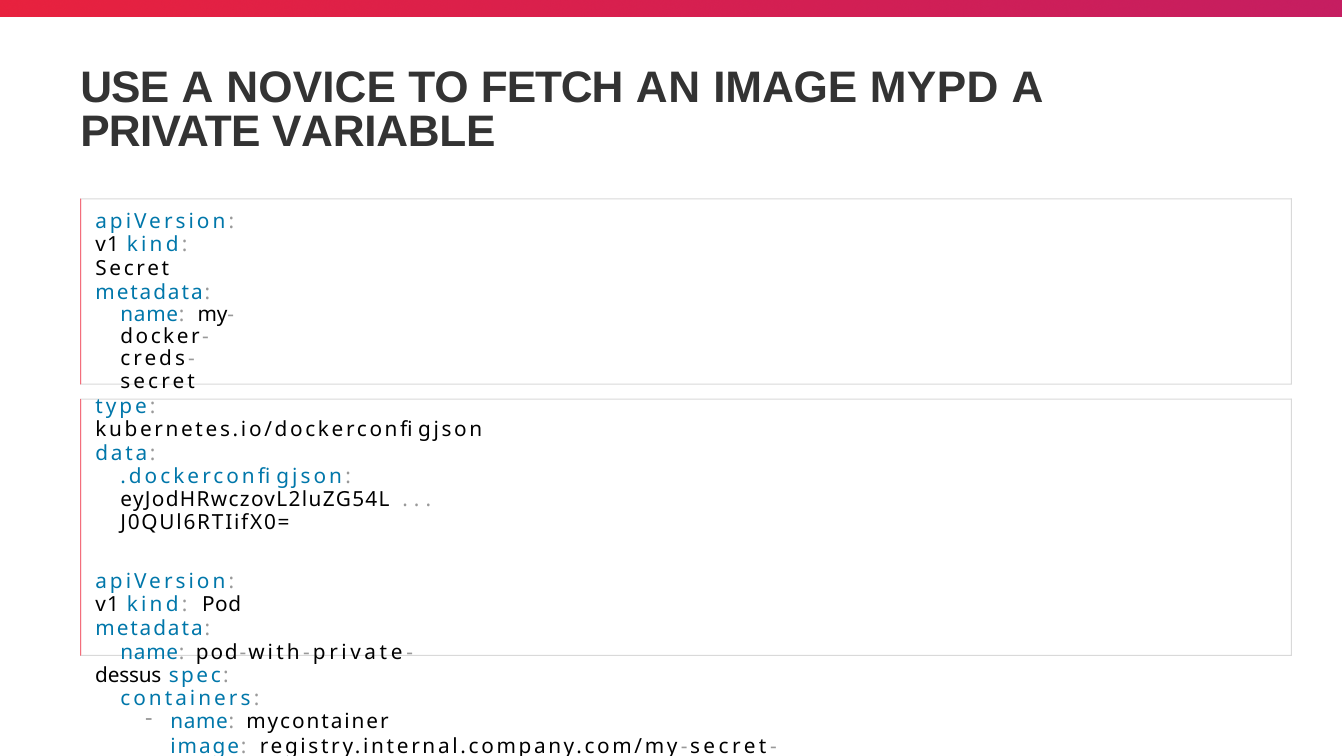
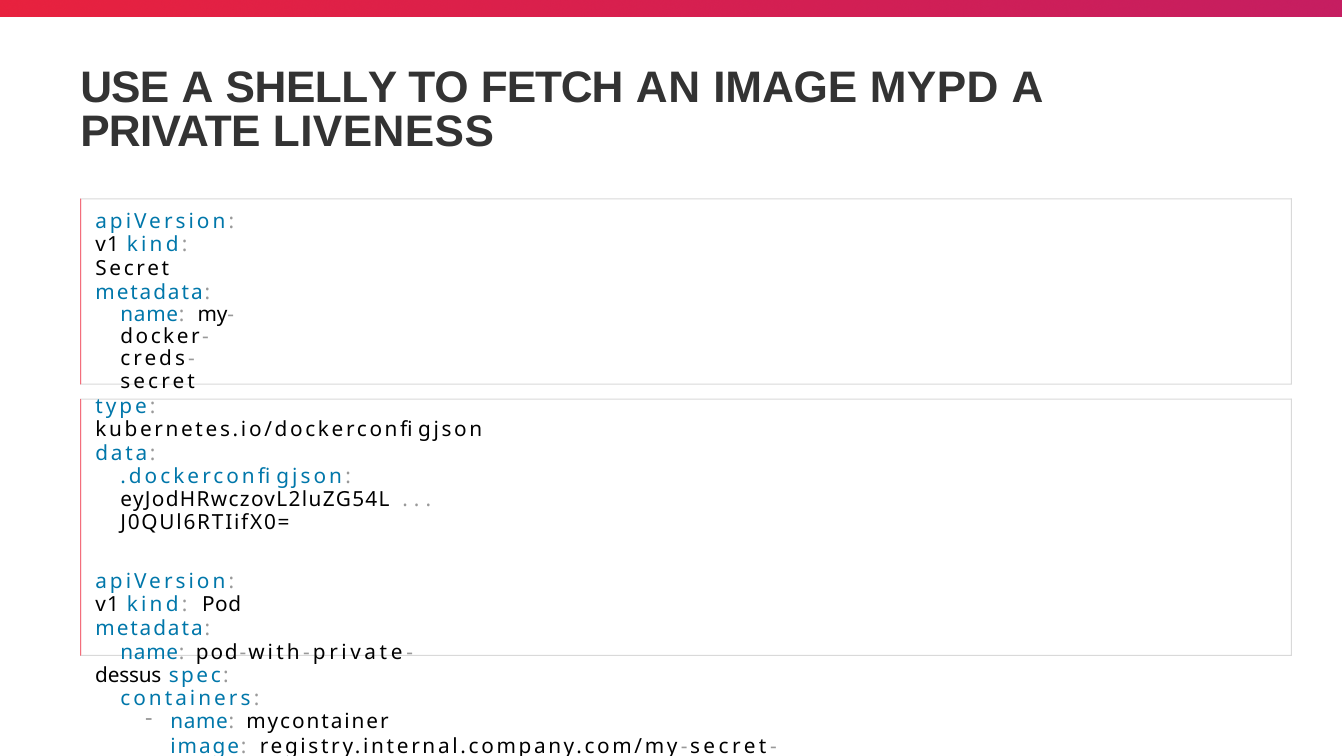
NOVICE: NOVICE -> SHELLY (311, 88)
VARIABLE: VARIABLE -> LIVENESS (383, 132)
